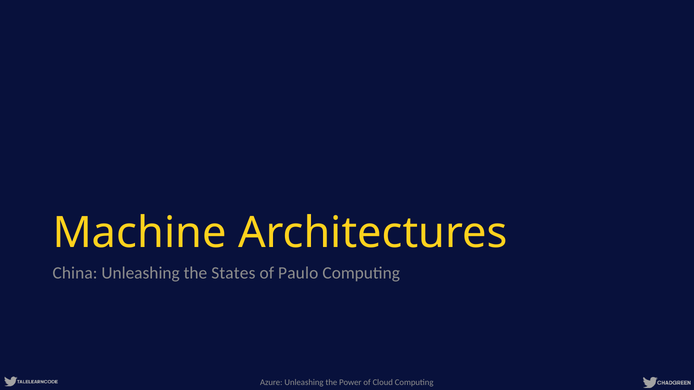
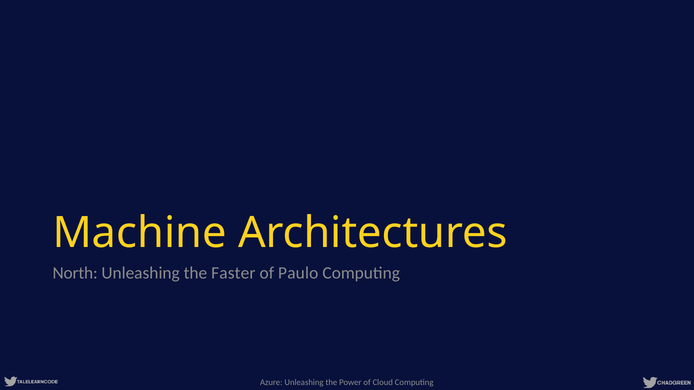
China: China -> North (75, 273)
States: States -> Faster (233, 273)
